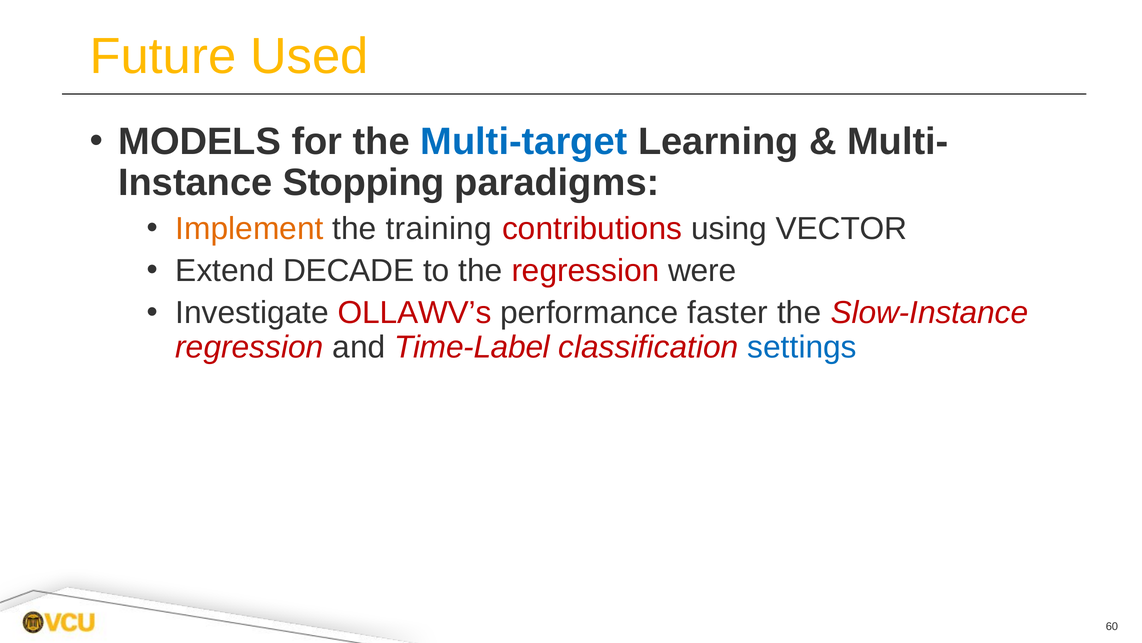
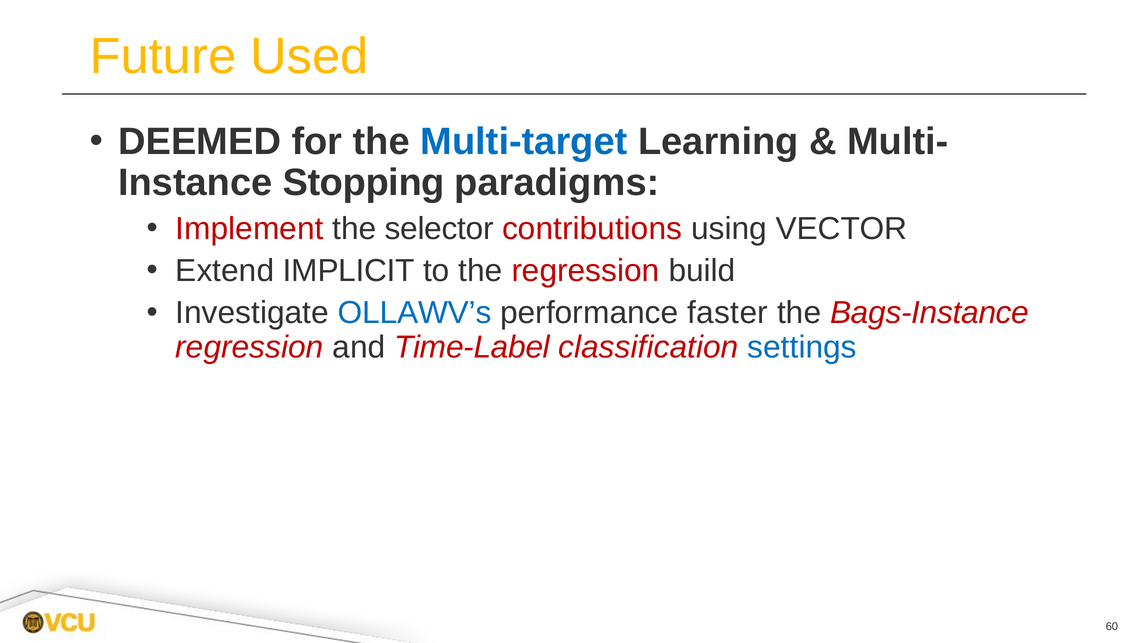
MODELS: MODELS -> DEEMED (200, 142)
Implement colour: orange -> red (249, 228)
training: training -> selector (439, 228)
DECADE: DECADE -> IMPLICIT (349, 270)
were: were -> build (702, 270)
OLLAWV’s colour: red -> blue (415, 313)
Slow-Instance: Slow-Instance -> Bags-Instance (930, 313)
